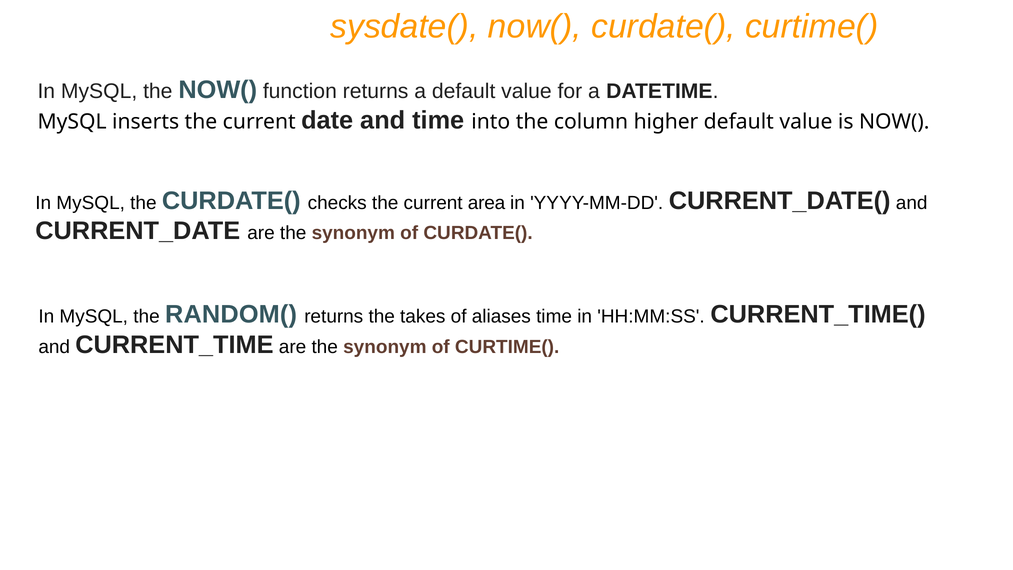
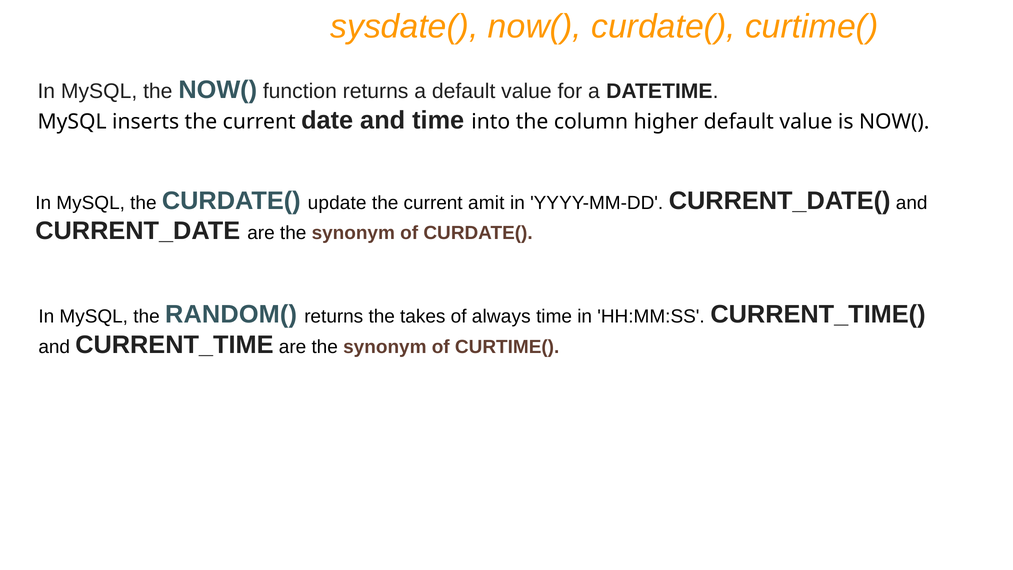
checks: checks -> update (337, 203)
area: area -> amit (486, 203)
aliases: aliases -> always (501, 316)
